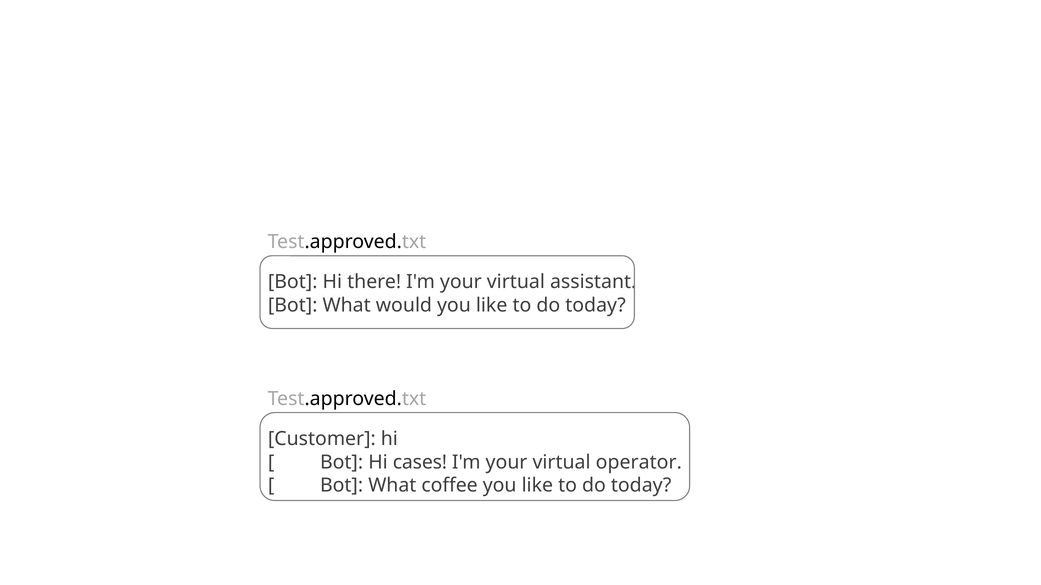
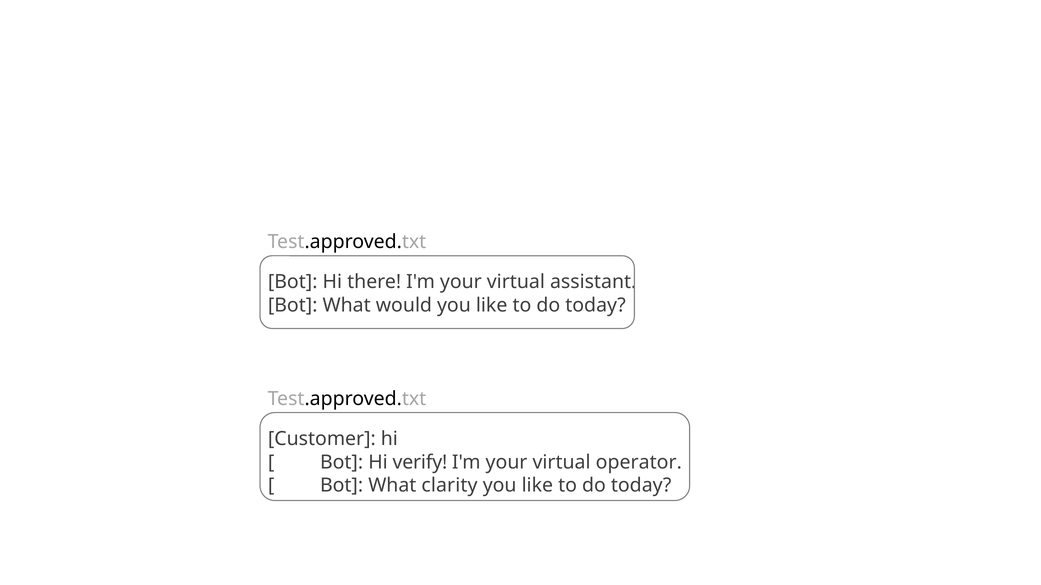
cases: cases -> verify (420, 463)
coffee: coffee -> clarity (449, 486)
